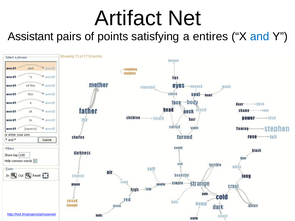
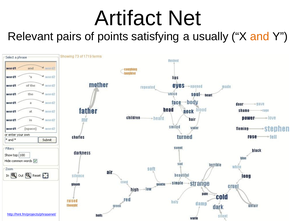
Assistant: Assistant -> Relevant (31, 37)
entires: entires -> usually (211, 37)
and colour: blue -> orange (260, 37)
